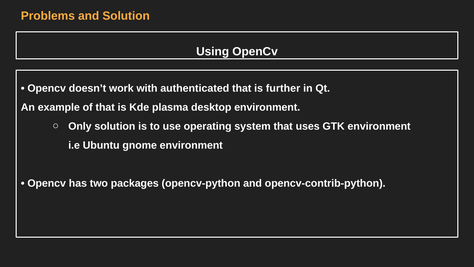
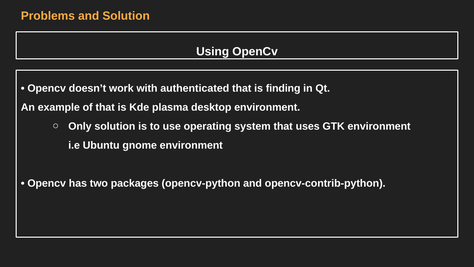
further: further -> finding (283, 88)
